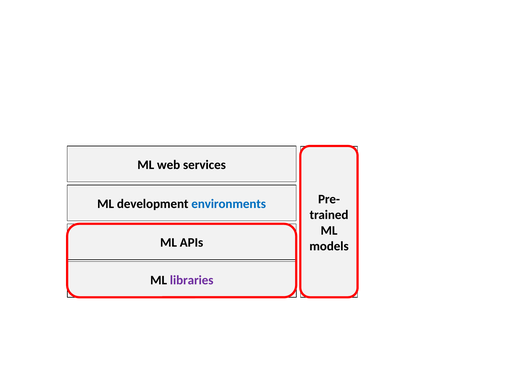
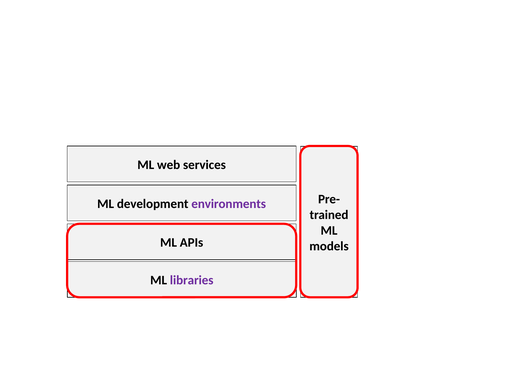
environments colour: blue -> purple (229, 203)
